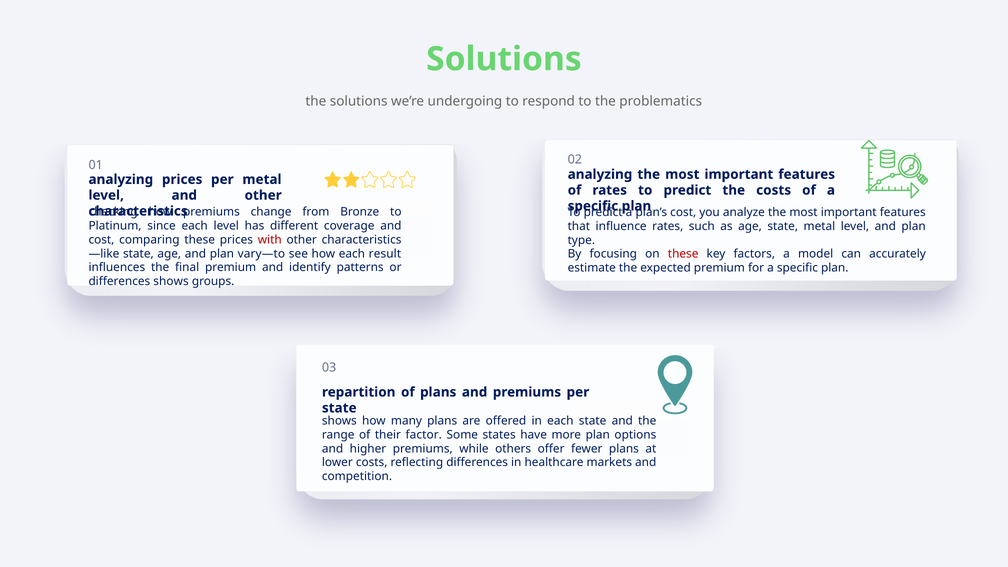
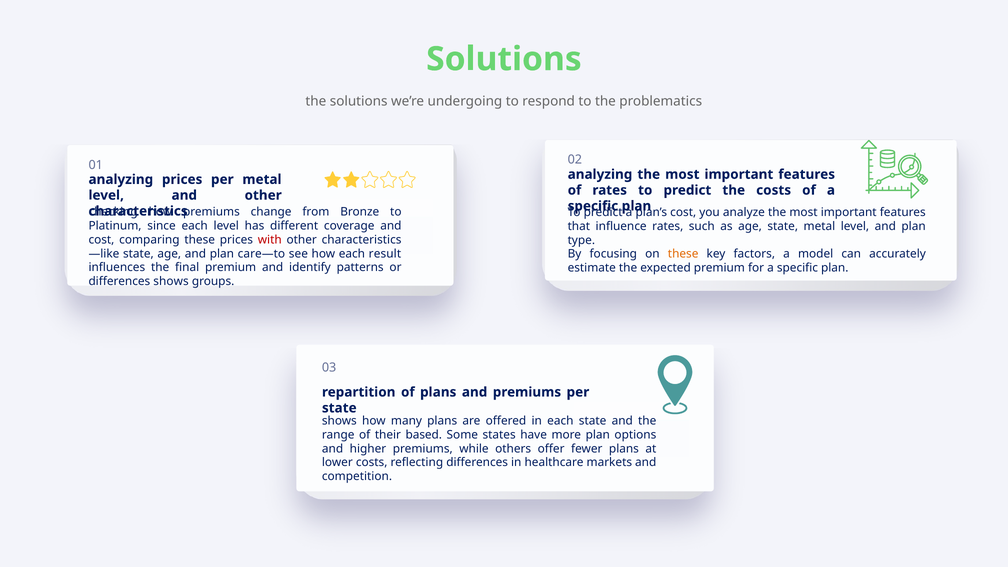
vary—to: vary—to -> care—to (261, 254)
these colour: red -> orange (683, 254)
factor: factor -> based (424, 435)
